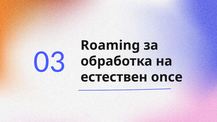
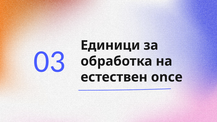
Roaming: Roaming -> Единици (110, 45)
